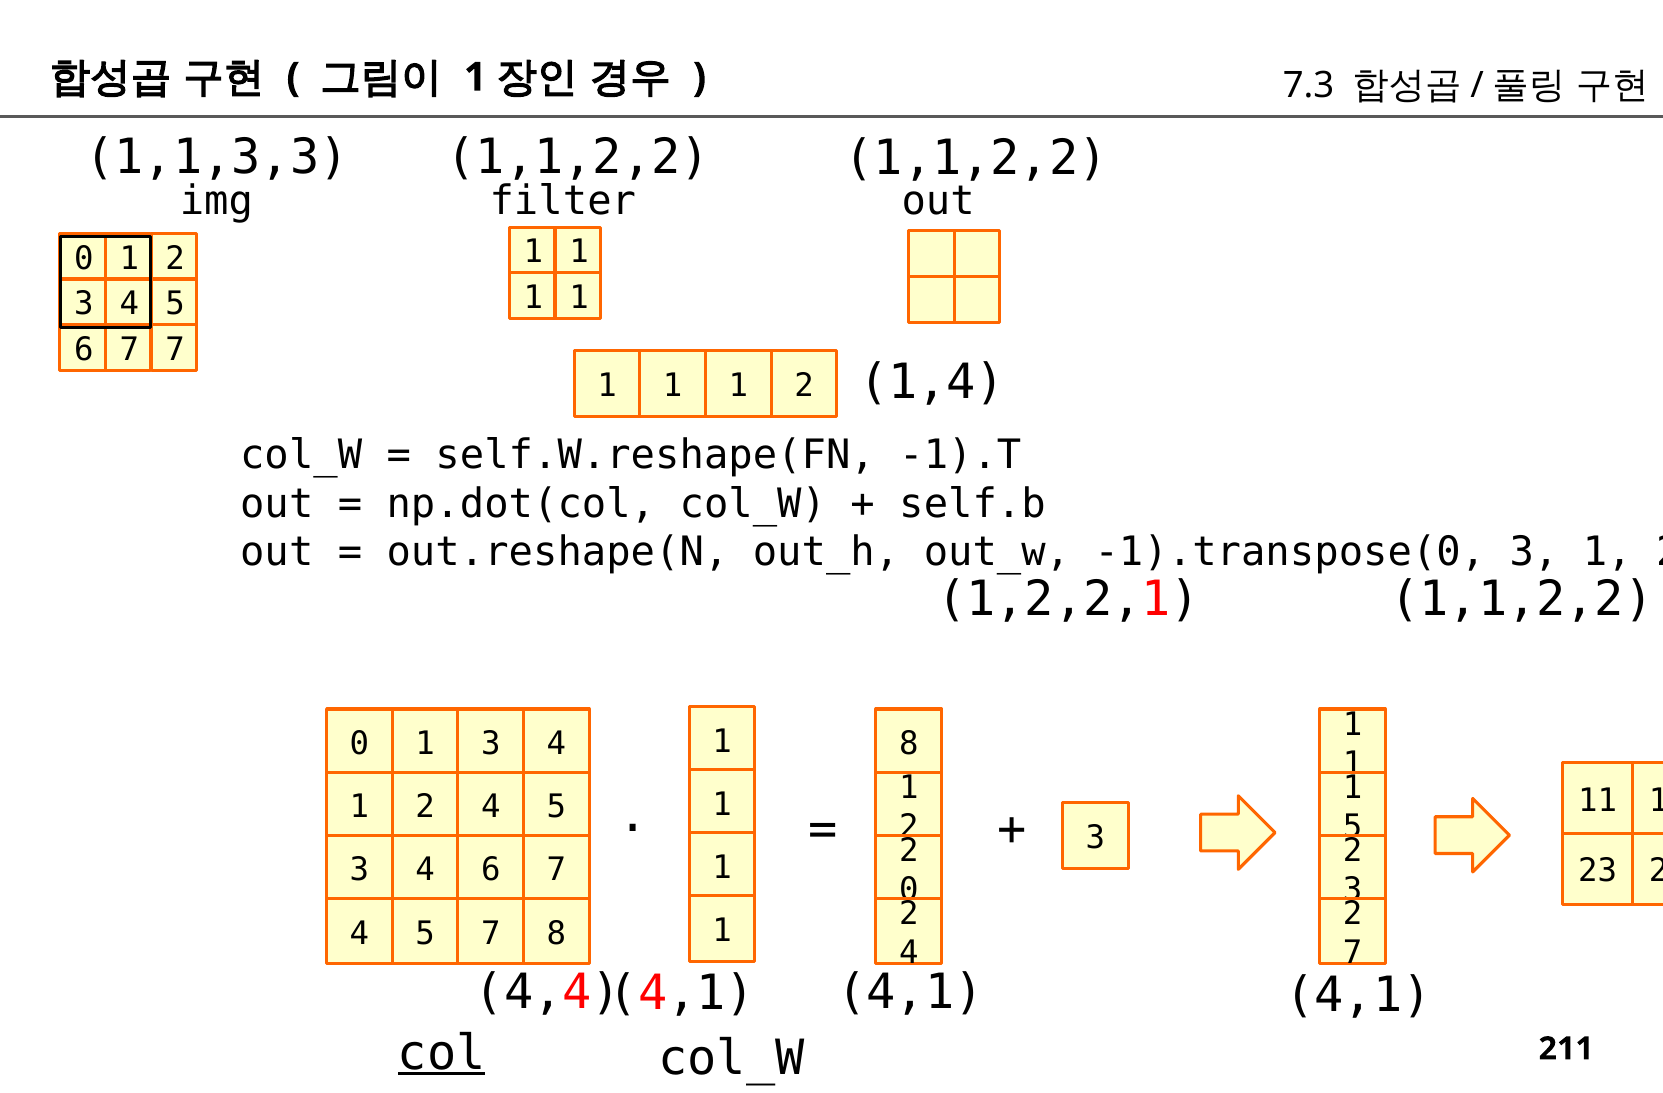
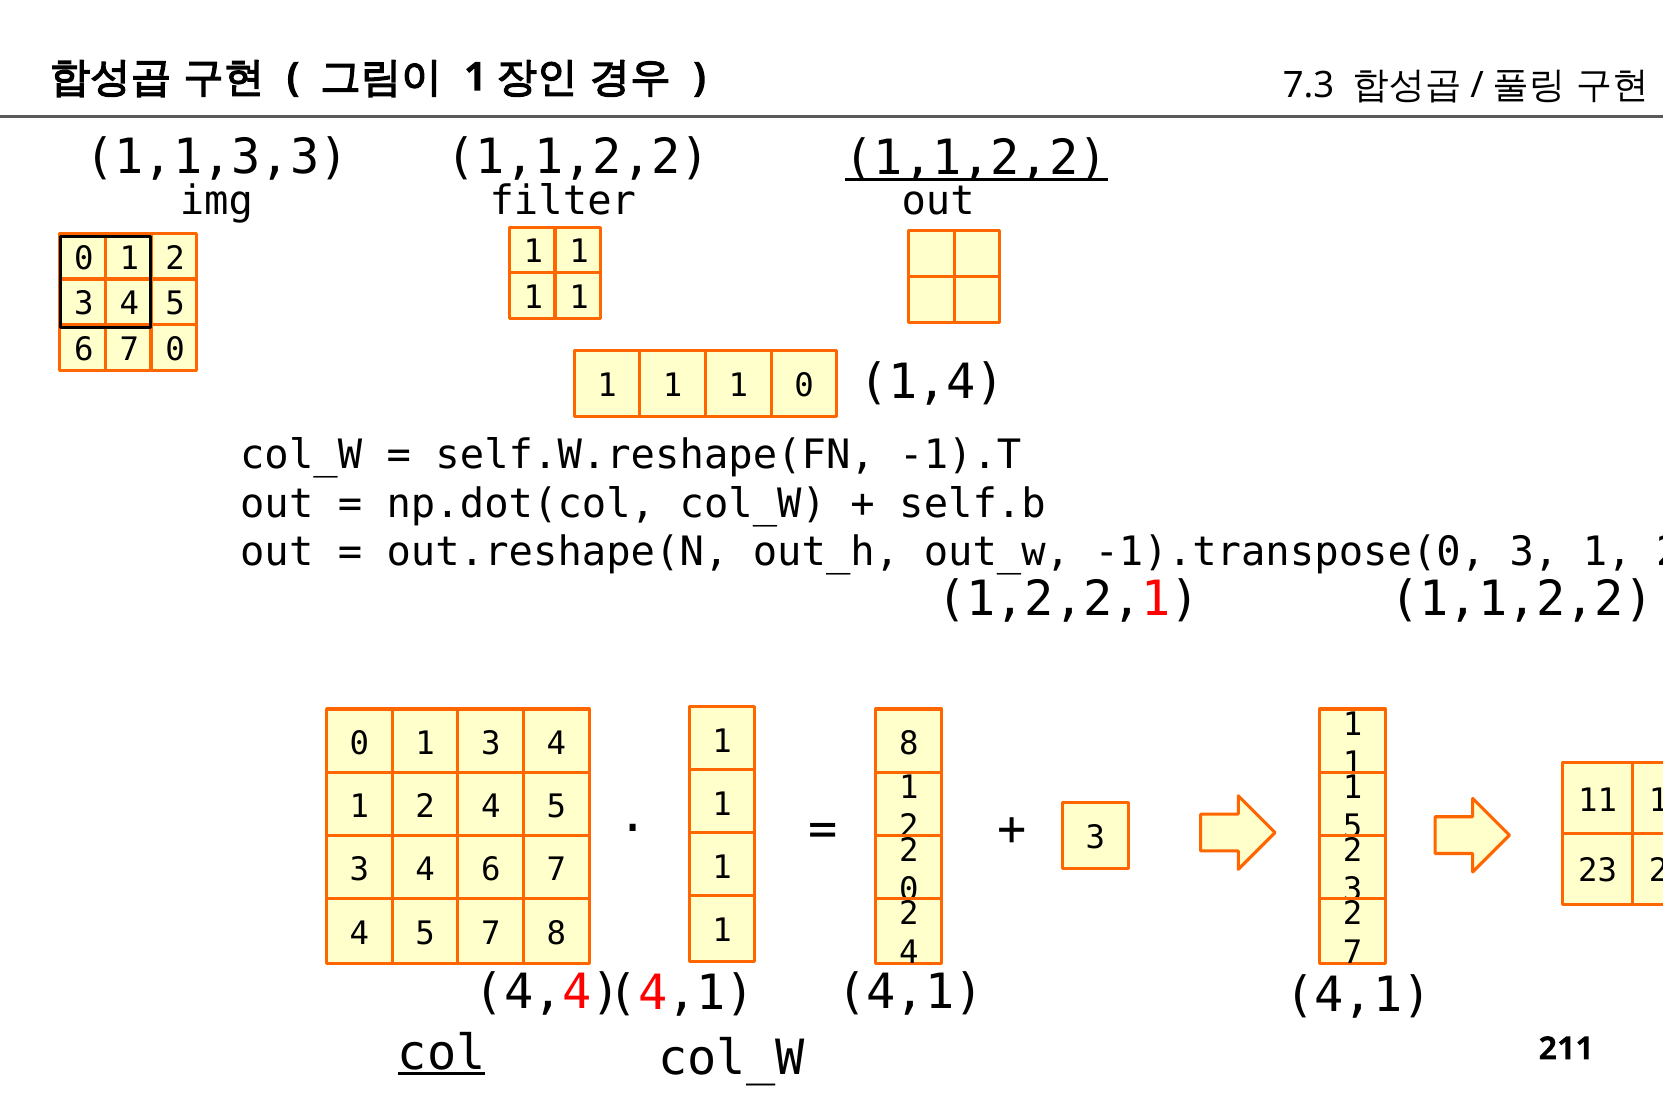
1,1,2,2 underline: none -> present (976, 158)
7 7: 7 -> 0 (175, 350)
1 1 2: 2 -> 0 (804, 385)
